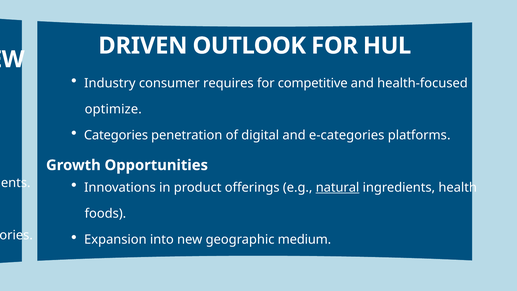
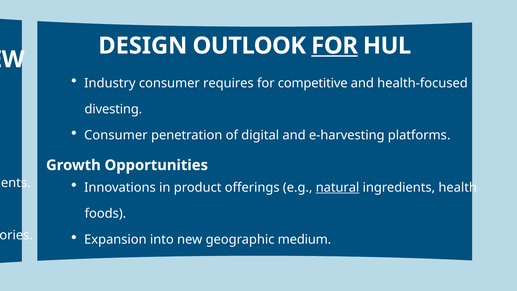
DRIVEN: DRIVEN -> DESIGN (143, 46)
FOR underline: none -> present (335, 46)
optimize: optimize -> divesting (113, 109)
Categories: Categories -> Consumer (116, 135)
e-categories: e-categories -> e-harvesting (347, 135)
